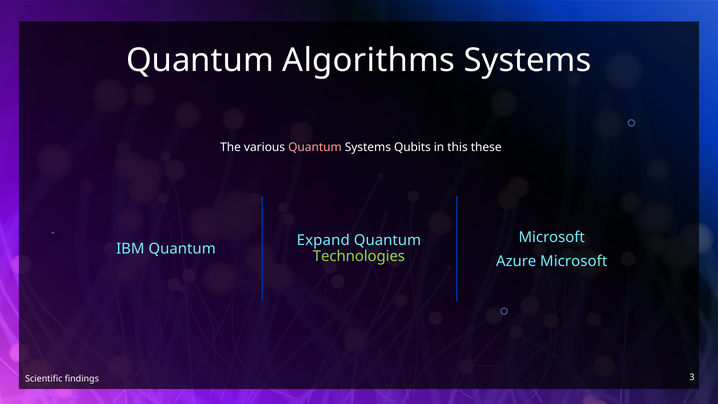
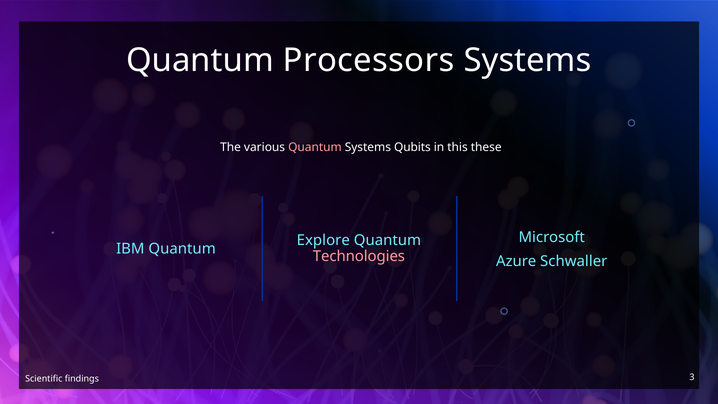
Algorithms: Algorithms -> Processors (369, 60)
Expand: Expand -> Explore (323, 240)
Technologies colour: light green -> pink (359, 256)
Azure Microsoft: Microsoft -> Schwaller (574, 261)
